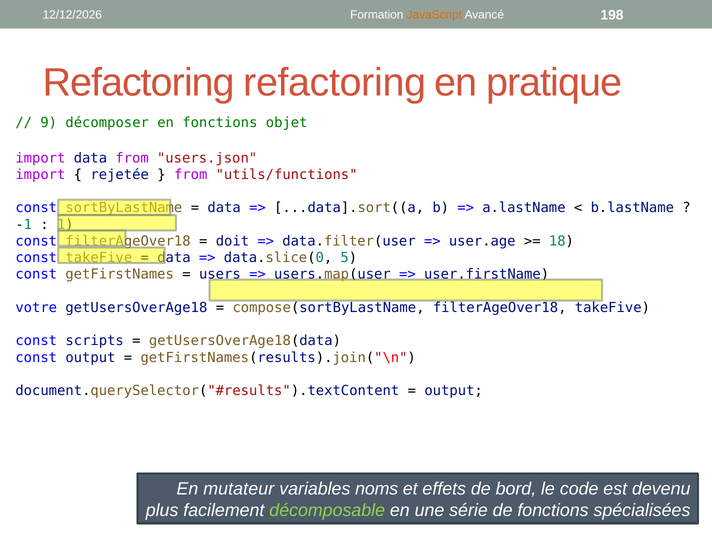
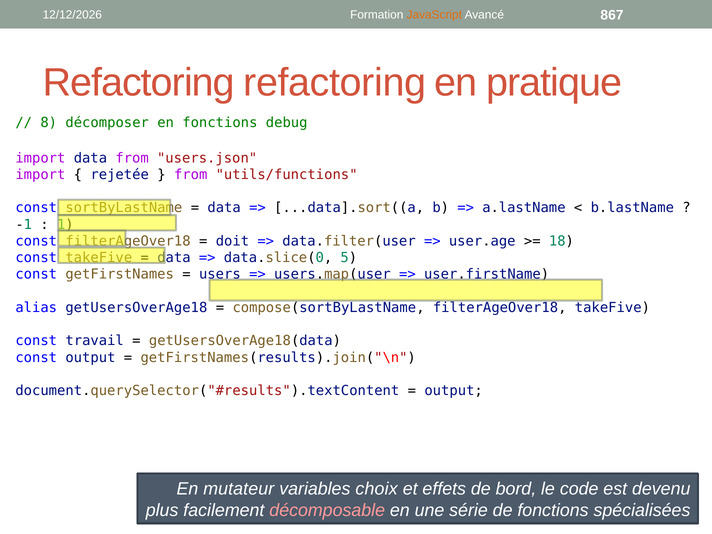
198: 198 -> 867 (612, 15)
9: 9 -> 8 (49, 122)
objet: objet -> debug (287, 122)
votre: votre -> alias (36, 308)
scripts: scripts -> travail (95, 341)
noms: noms -> choix (377, 489)
décomposable colour: light green -> pink (327, 510)
